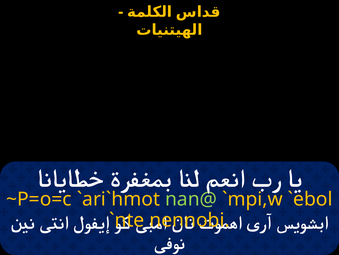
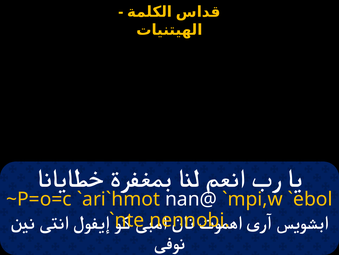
nan@ colour: light green -> white (191, 199)
